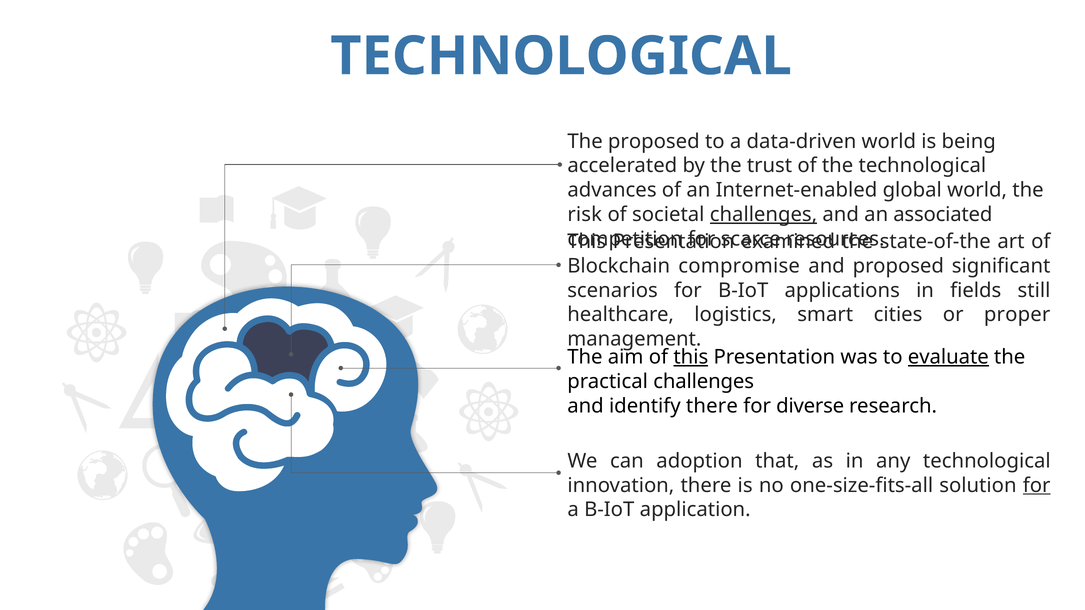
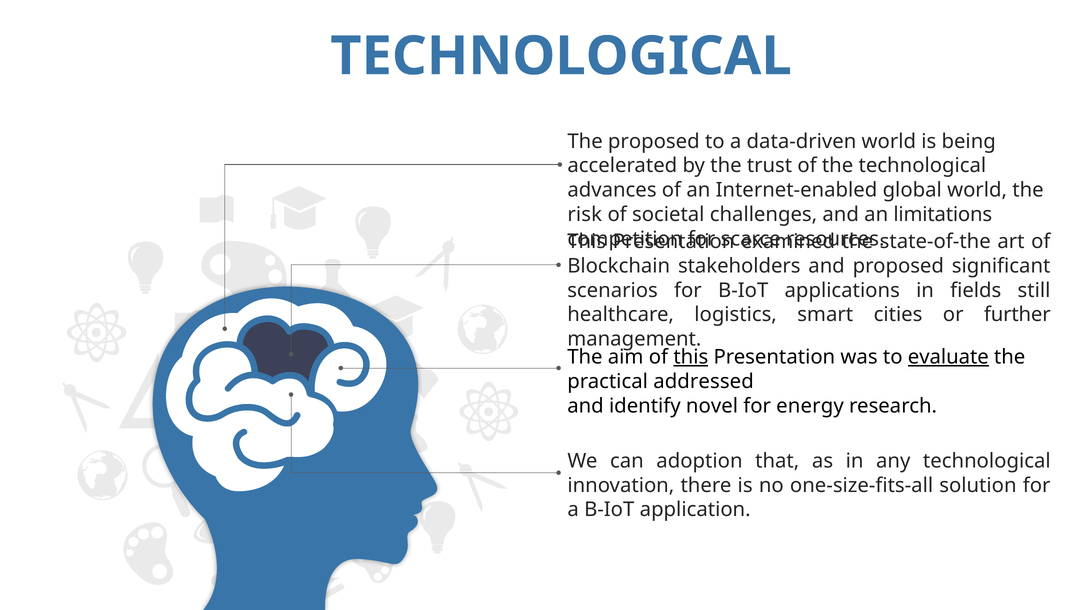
challenges underline: present -> none (763, 215)
associated: associated -> limitations (943, 215)
compromise: compromise -> stakeholders (739, 266)
proper: proper -> further (1017, 315)
practical challenges: challenges -> addressed (704, 382)
identify there: there -> novel (712, 406)
diverse: diverse -> energy (810, 406)
for underline: present -> none (1037, 486)
